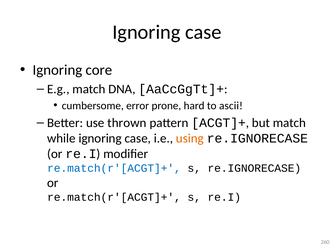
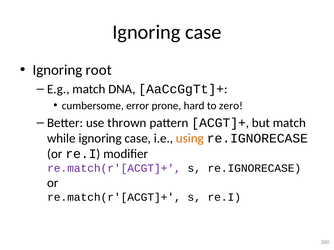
core: core -> root (99, 70)
ascii: ascii -> zero (231, 106)
re.match(r'[ACGT]+ colour: blue -> purple (114, 169)
